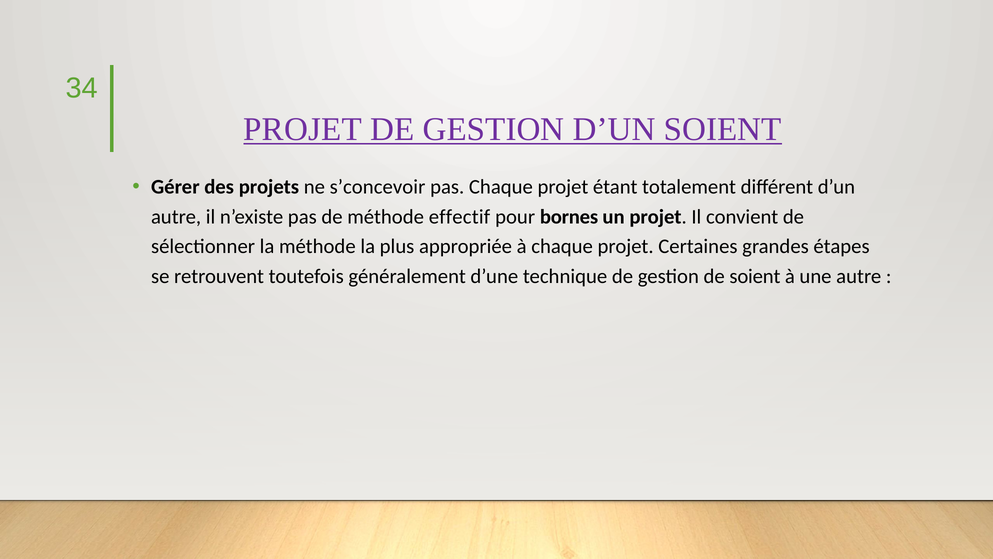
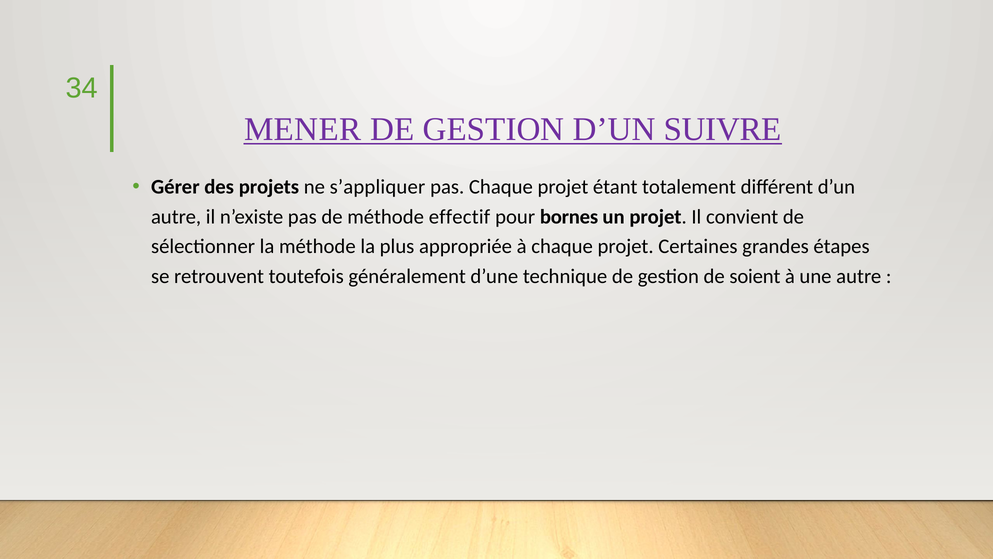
PROJET: PROJET -> MENER (303, 129)
D’UN SOIENT: SOIENT -> SUIVRE (723, 129)
s’concevoir: s’concevoir -> s’appliquer (377, 187)
